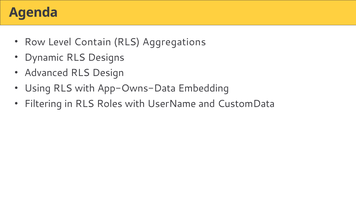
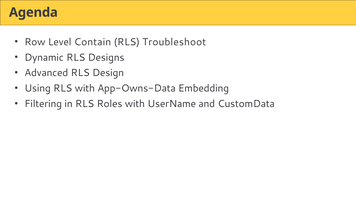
Aggregations: Aggregations -> Troubleshoot (174, 42)
